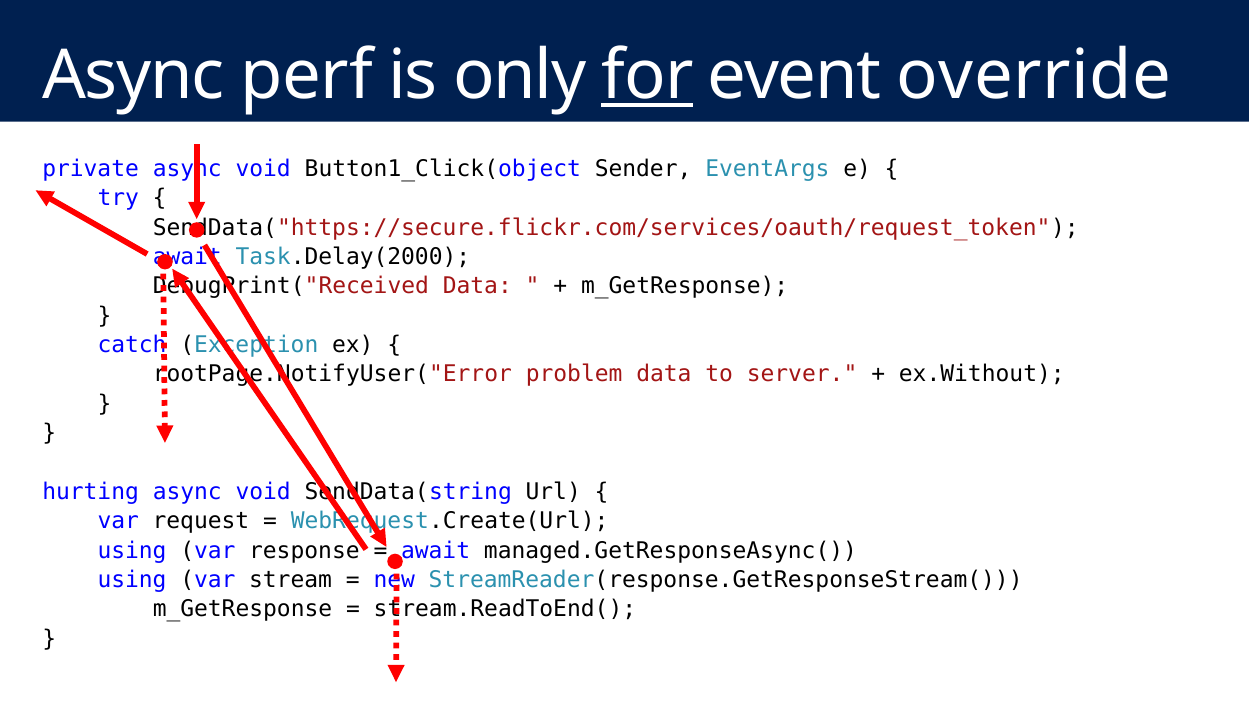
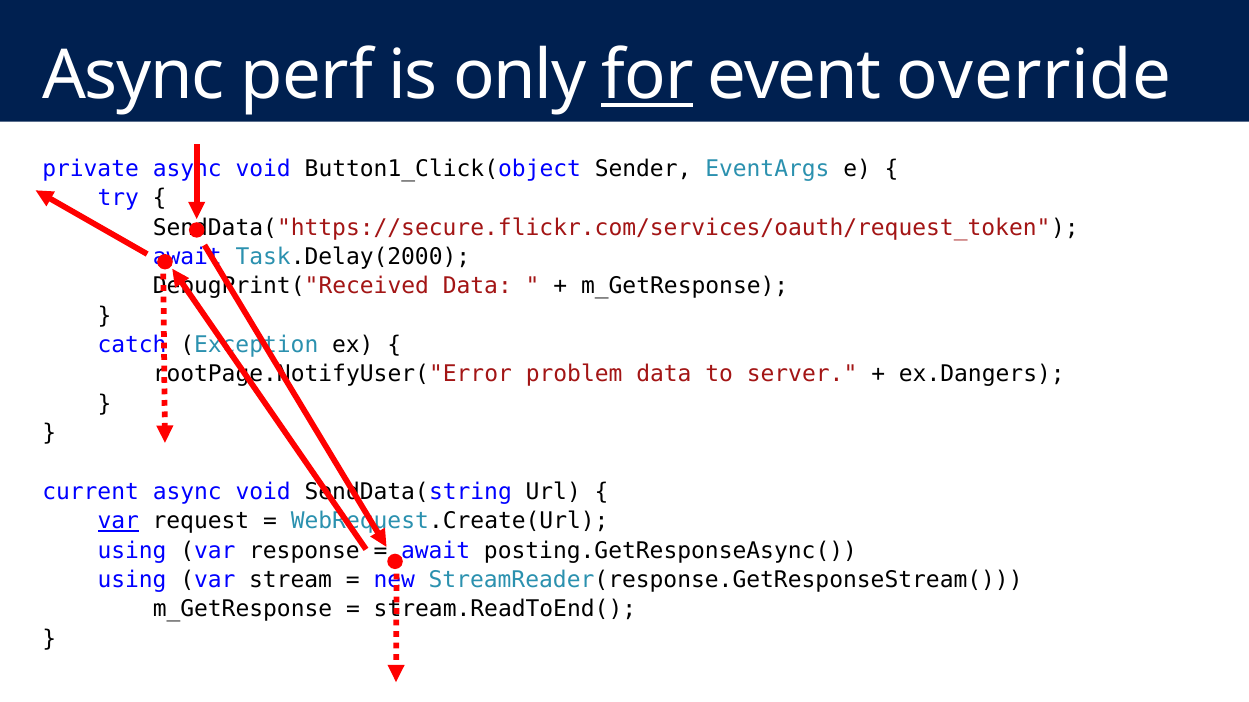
ex.Without: ex.Without -> ex.Dangers (982, 375)
hurting: hurting -> current (91, 492)
var underline: none -> present (118, 522)
managed.GetResponseAsync(: managed.GetResponseAsync( -> posting.GetResponseAsync( (670, 551)
